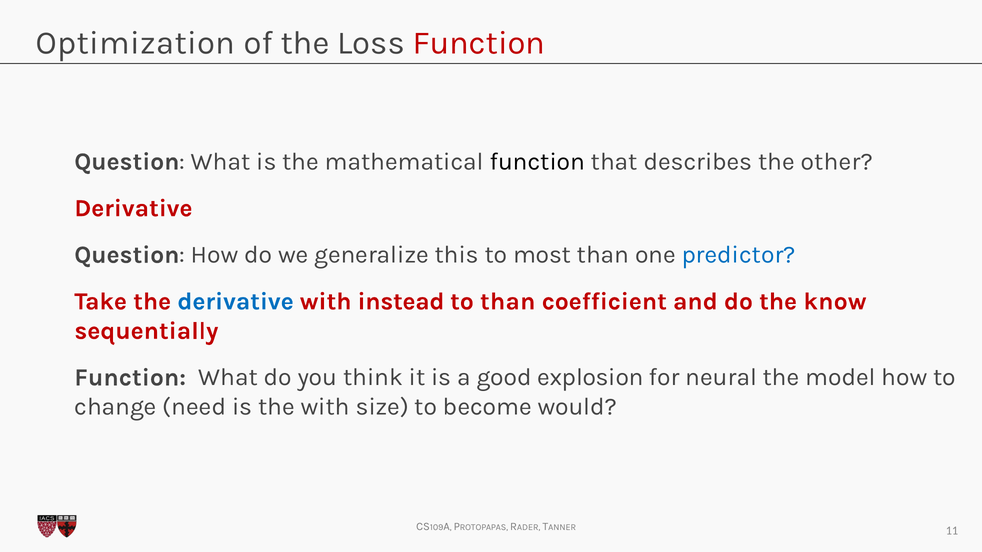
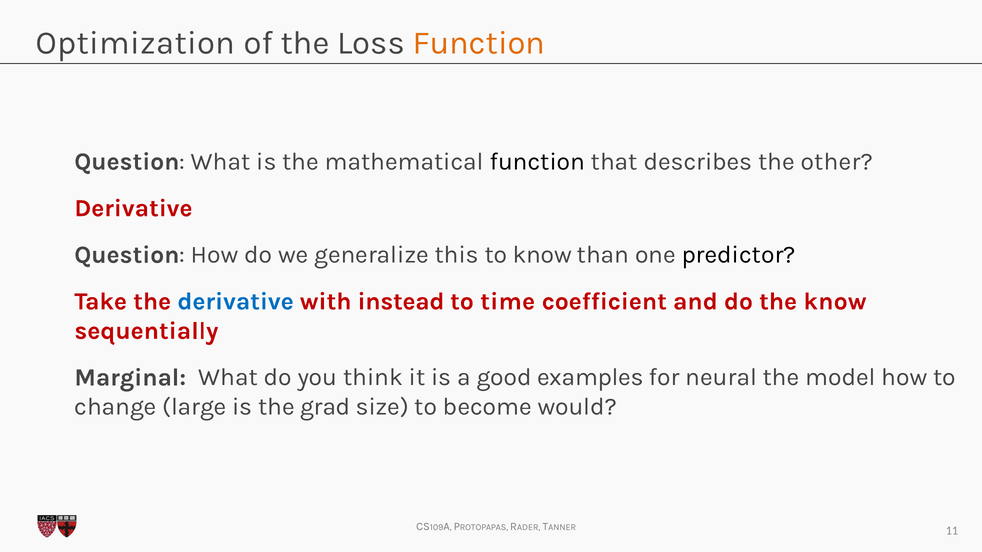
Function colour: red -> orange (479, 43)
to most: most -> know (542, 255)
predictor colour: blue -> black (739, 255)
to than: than -> time (508, 301)
Function: Function -> Marginal (130, 378)
explosion: explosion -> examples (590, 378)
need: need -> large (194, 407)
the with: with -> grad (325, 407)
